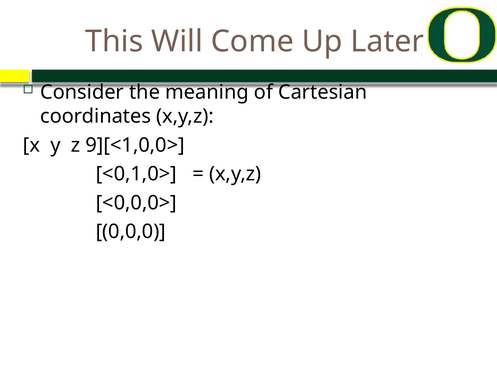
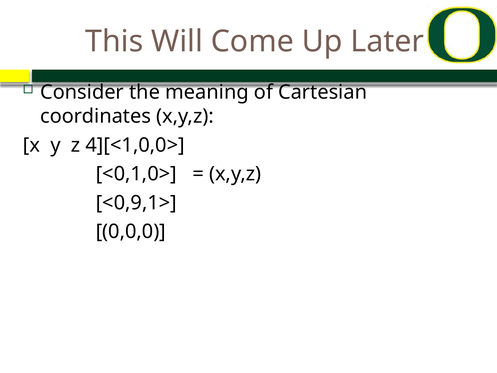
9][<1,0,0>: 9][<1,0,0> -> 4][<1,0,0> (135, 145)
<0,0,0>: <0,0,0> -> <0,9,1> (136, 203)
